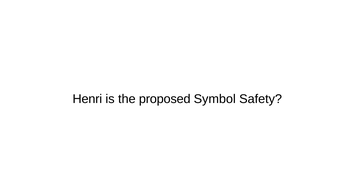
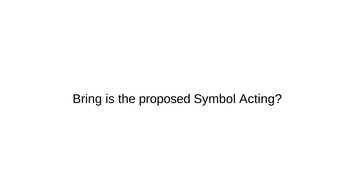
Henri: Henri -> Bring (87, 99)
Safety: Safety -> Acting (261, 99)
